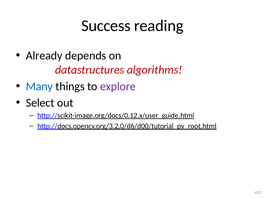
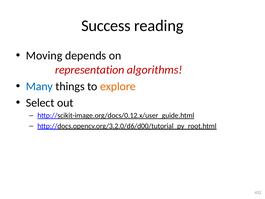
Already: Already -> Moving (44, 56)
datastructures: datastructures -> representation (90, 70)
explore colour: purple -> orange (118, 86)
